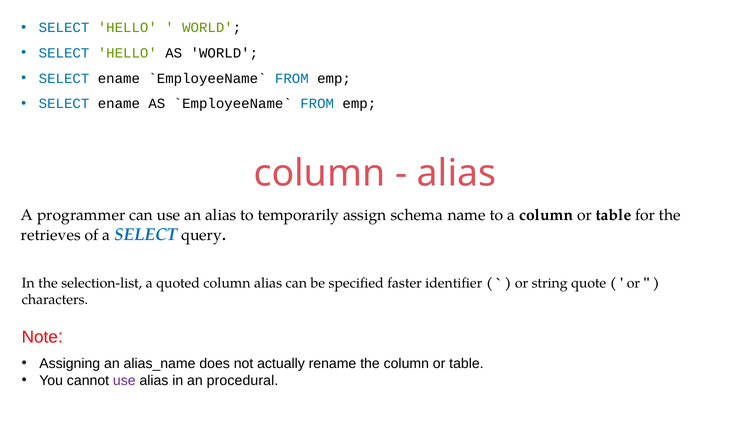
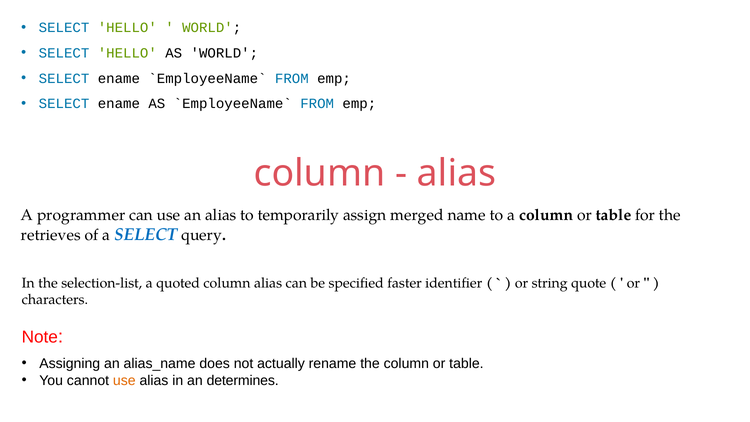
schema: schema -> merged (417, 215)
use colour: purple -> orange (124, 380)
procedural: procedural -> determines (243, 380)
